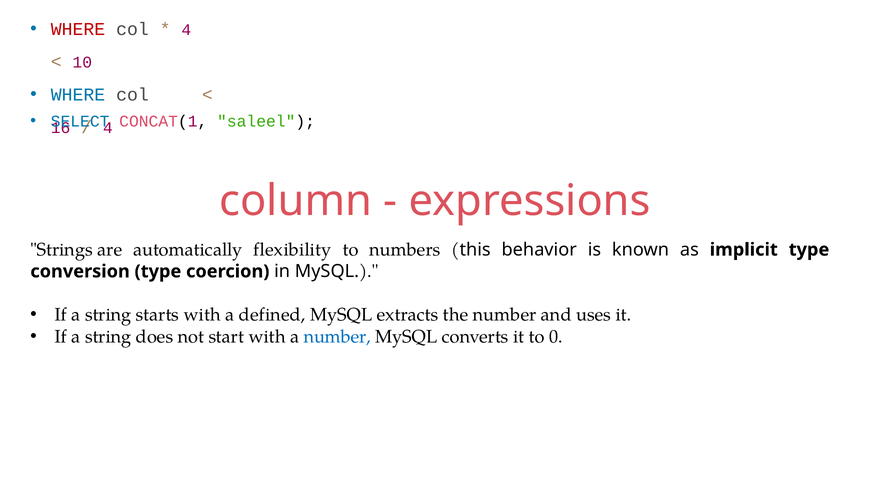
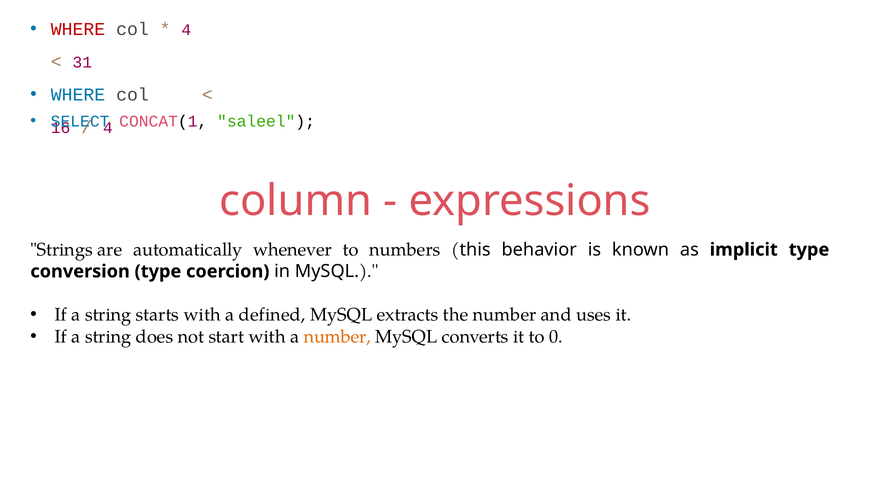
10: 10 -> 31 (82, 63)
flexibility: flexibility -> whenever (293, 250)
number colour: blue -> orange (337, 337)
